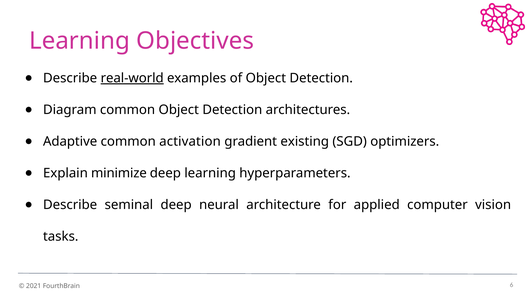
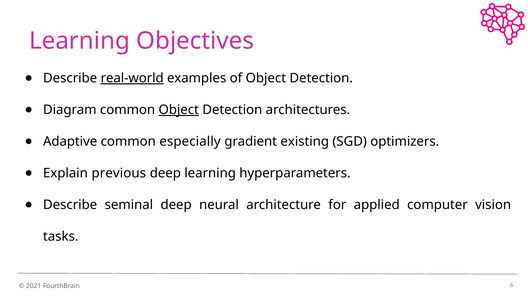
Object underline: none -> present (179, 110)
activation: activation -> especially (190, 141)
minimize: minimize -> previous (119, 173)
